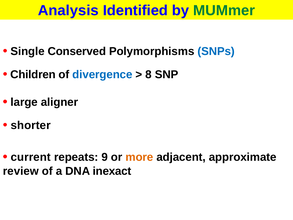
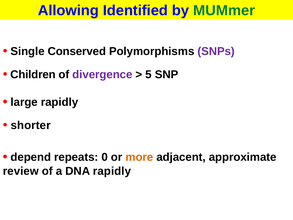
Analysis: Analysis -> Allowing (68, 10)
SNPs colour: blue -> purple (216, 51)
divergence colour: blue -> purple (102, 74)
8: 8 -> 5 (149, 74)
large aligner: aligner -> rapidly (59, 102)
current: current -> depend (31, 157)
9: 9 -> 0 (105, 157)
DNA inexact: inexact -> rapidly (112, 171)
